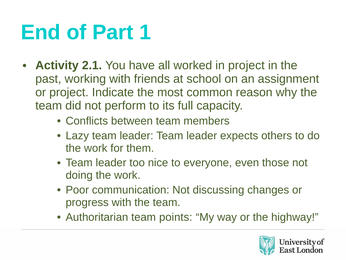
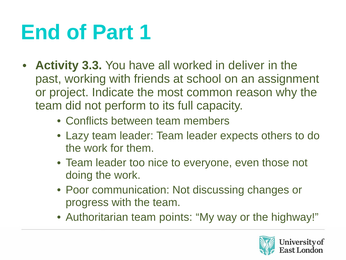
2.1: 2.1 -> 3.3 (92, 65)
in project: project -> deliver (246, 65)
